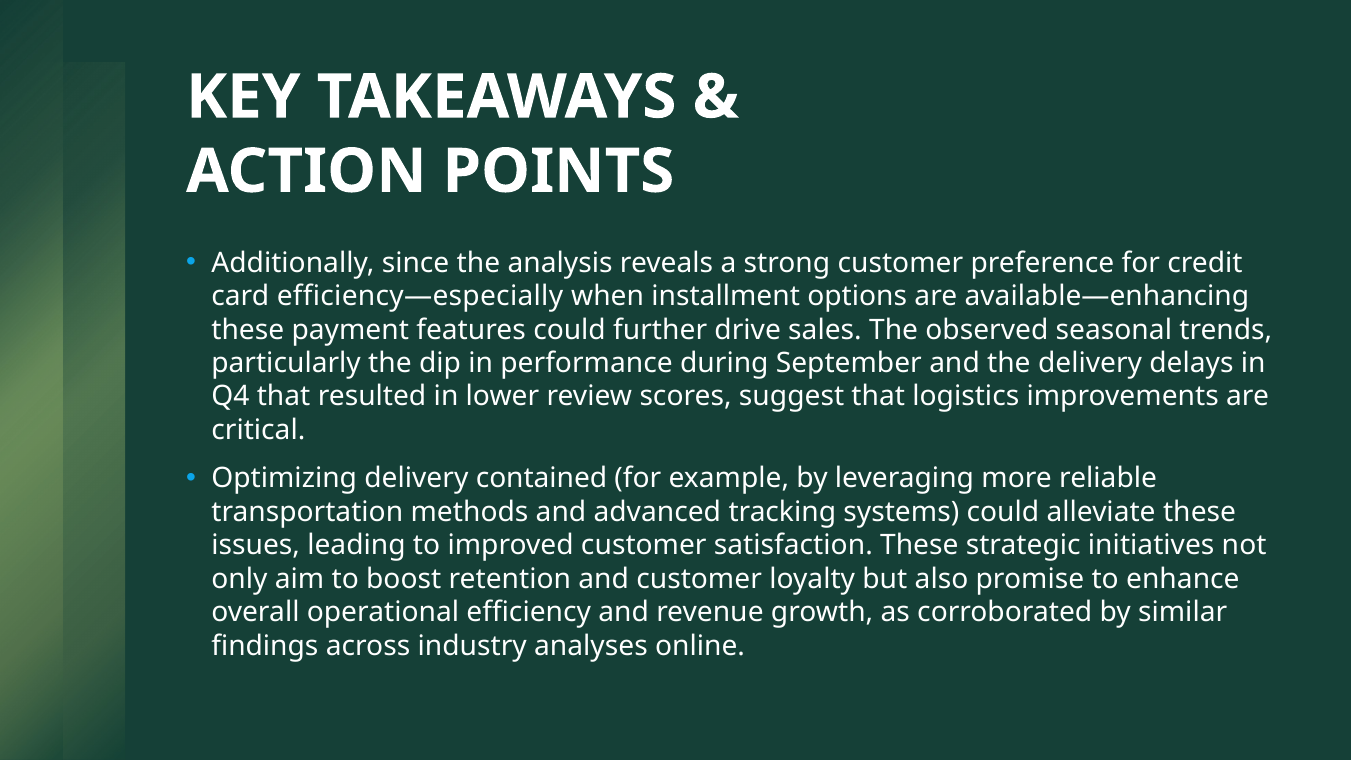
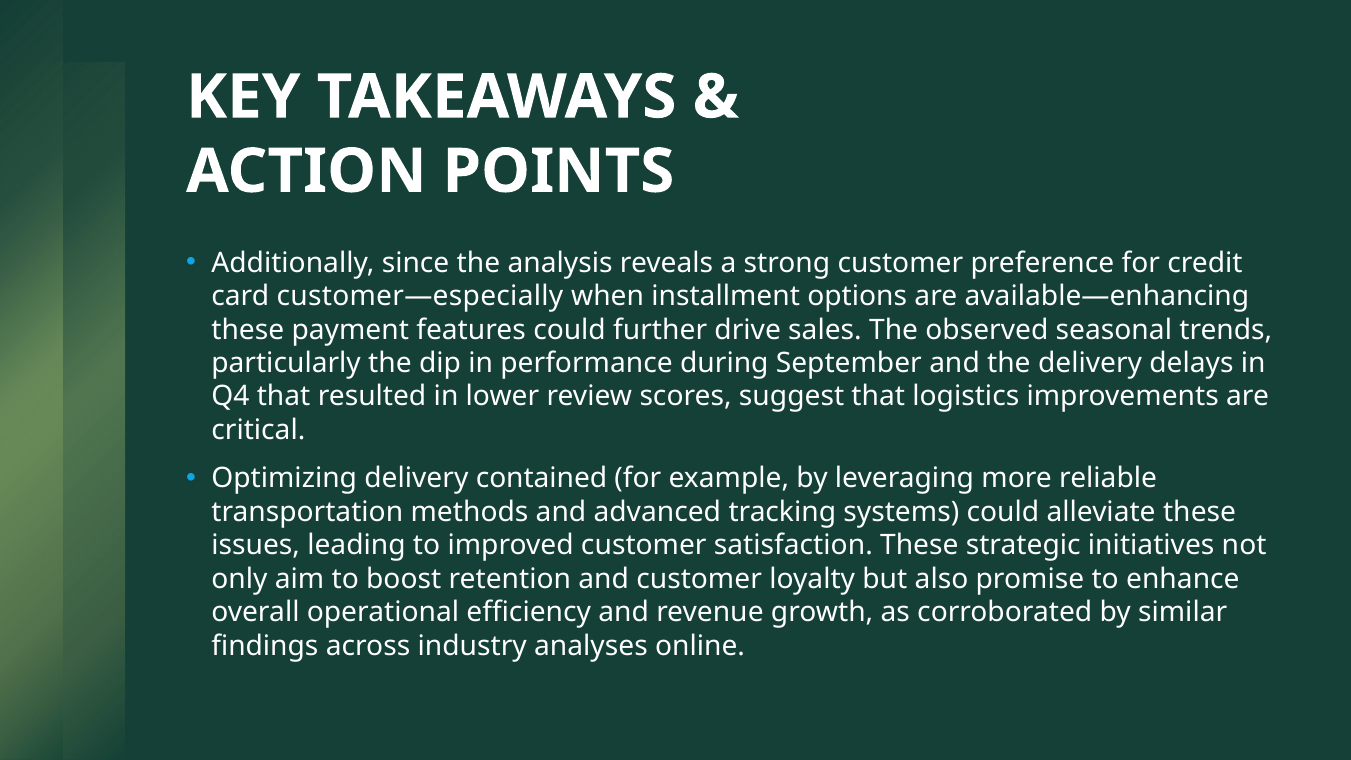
efficiency—especially: efficiency—especially -> customer—especially (420, 296)
